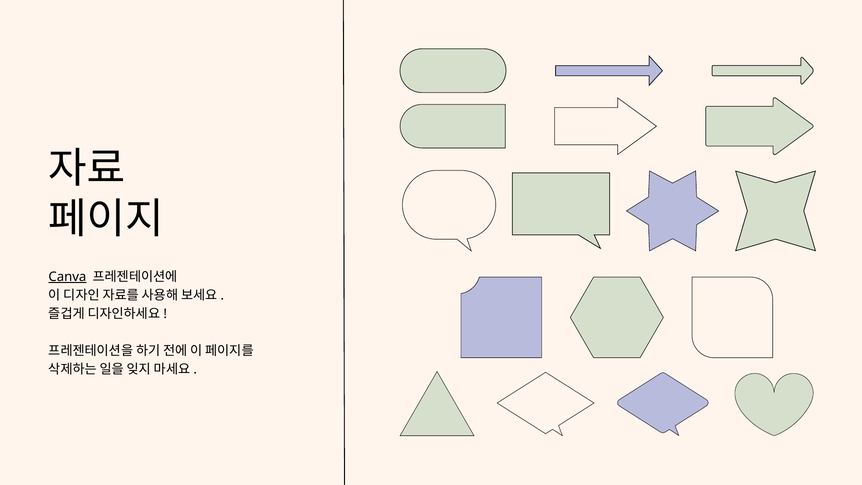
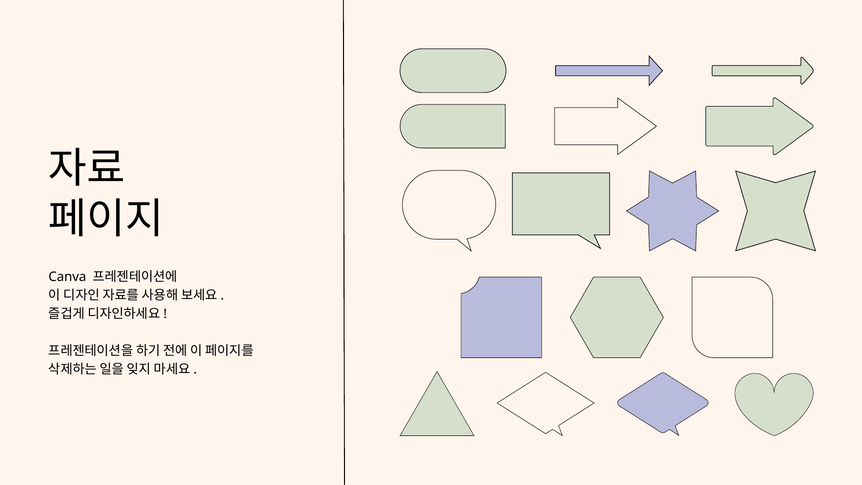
Canva underline: present -> none (67, 277)
